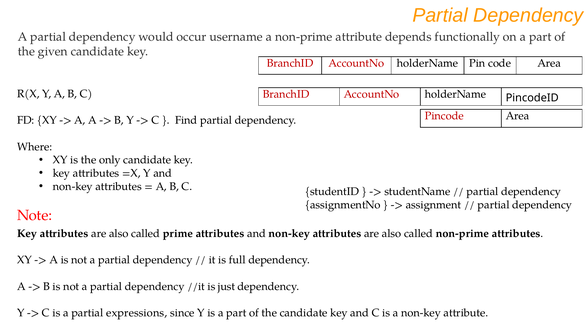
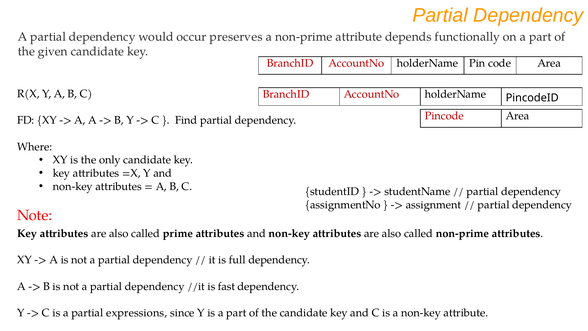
username: username -> preserves (236, 37)
just: just -> fast (227, 286)
